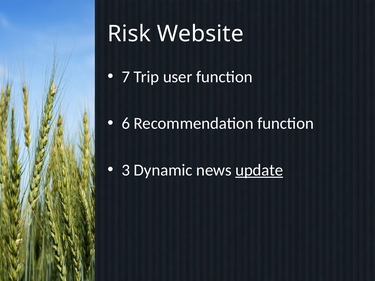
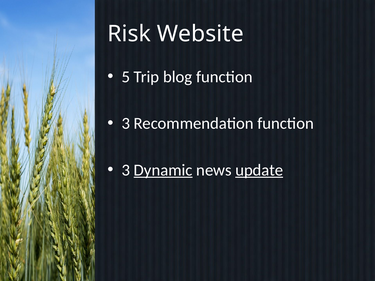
7: 7 -> 5 (126, 77)
user: user -> blog (178, 77)
6: 6 -> 3 (126, 124)
Dynamic underline: none -> present (163, 170)
